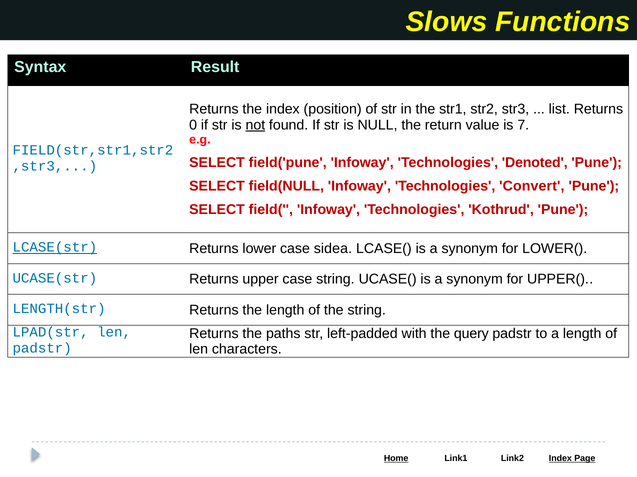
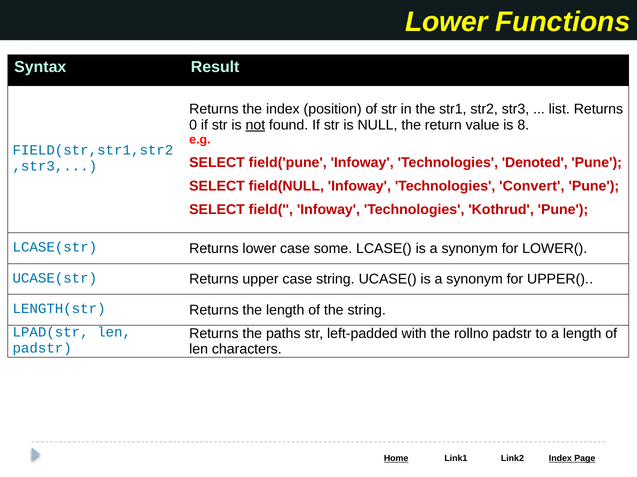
Slows: Slows -> Lower (447, 22)
7: 7 -> 8 (523, 125)
LCASE(str underline: present -> none (55, 248)
sidea: sidea -> some (333, 249)
query: query -> rollno (471, 334)
